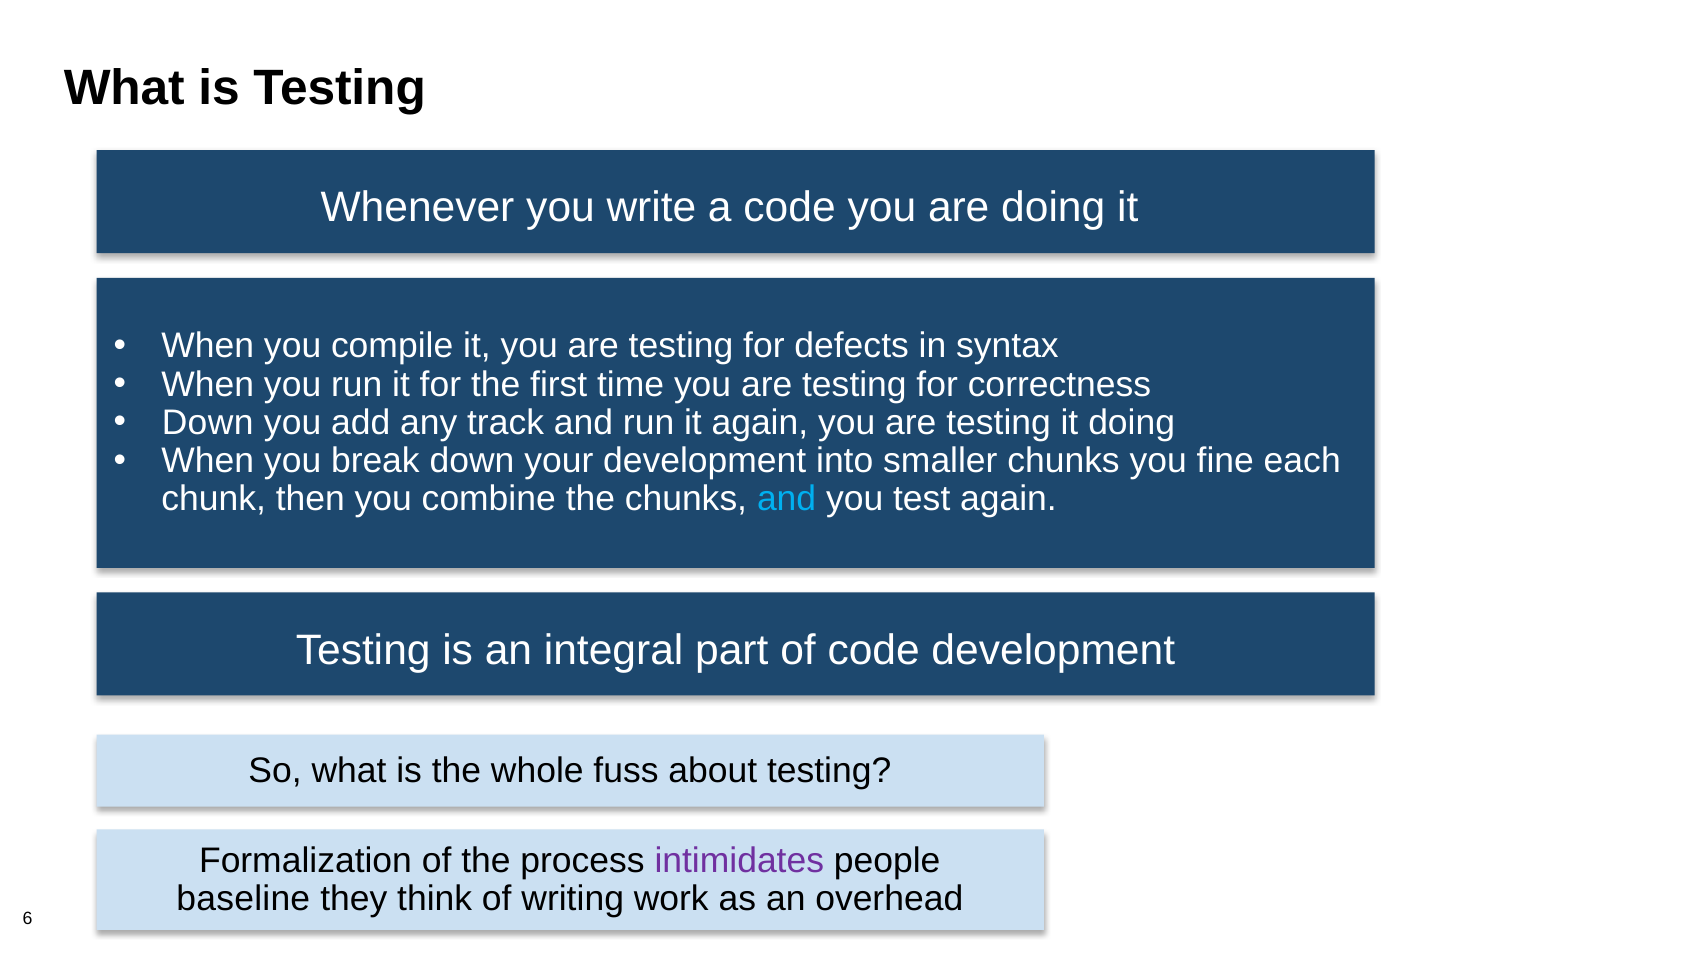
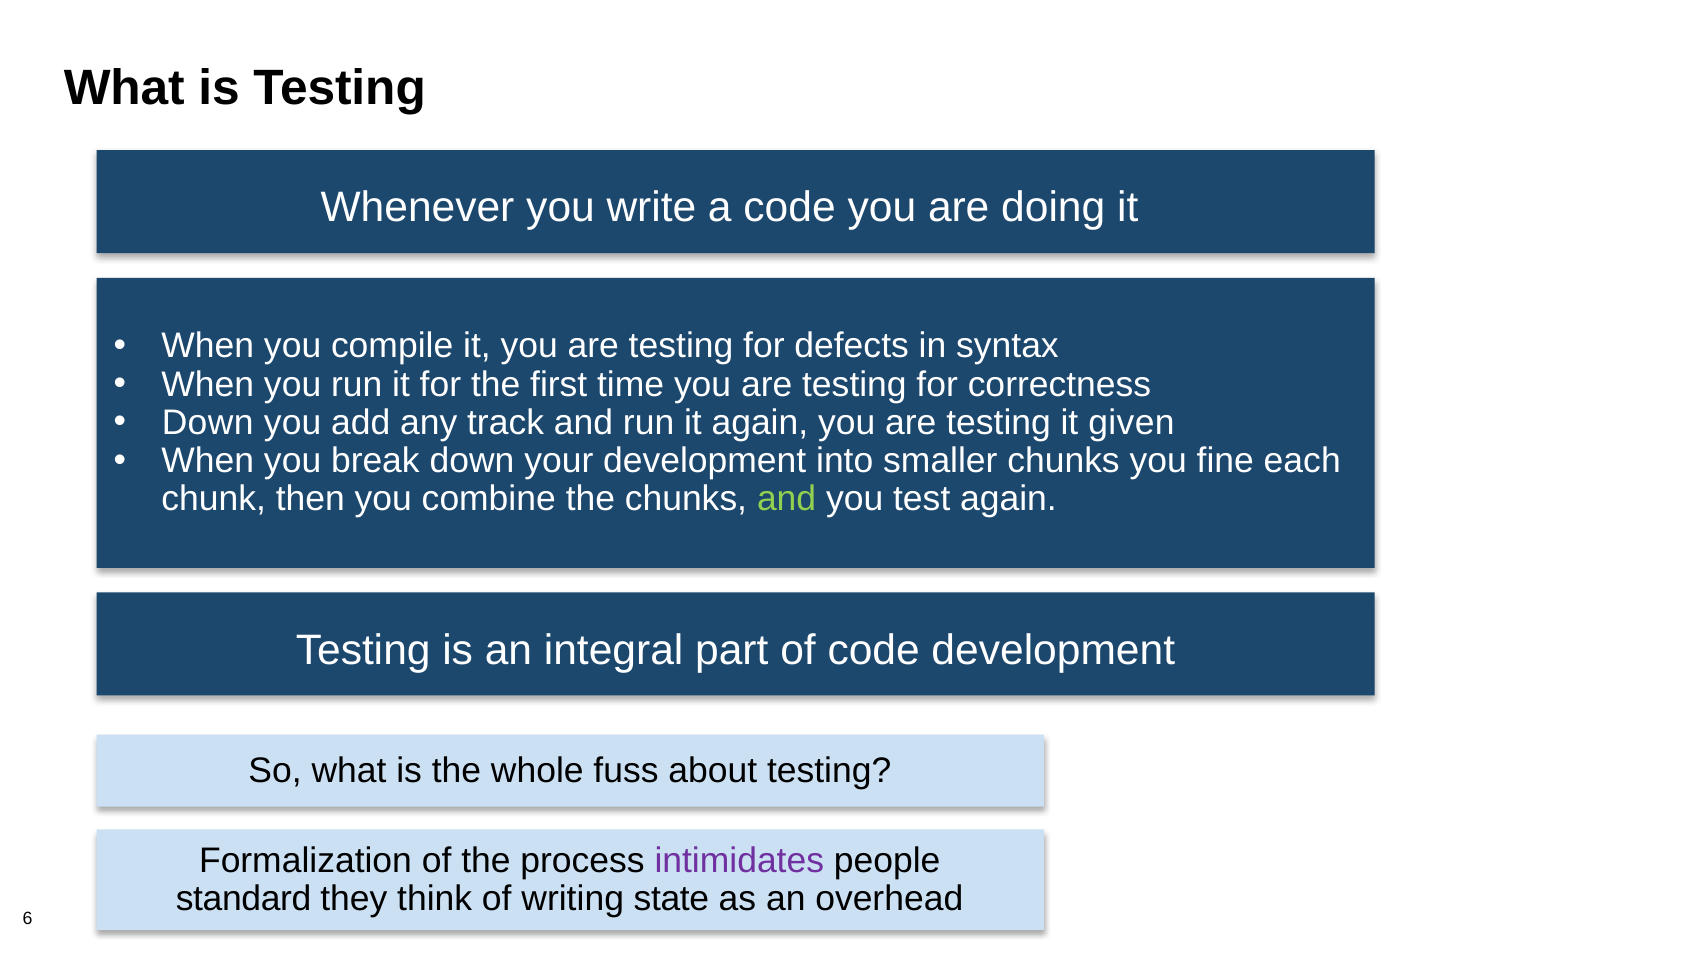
it doing: doing -> given (1132, 423)
and colour: light blue -> light green (787, 499)
baseline: baseline -> standard (244, 899)
work: work -> state (671, 899)
